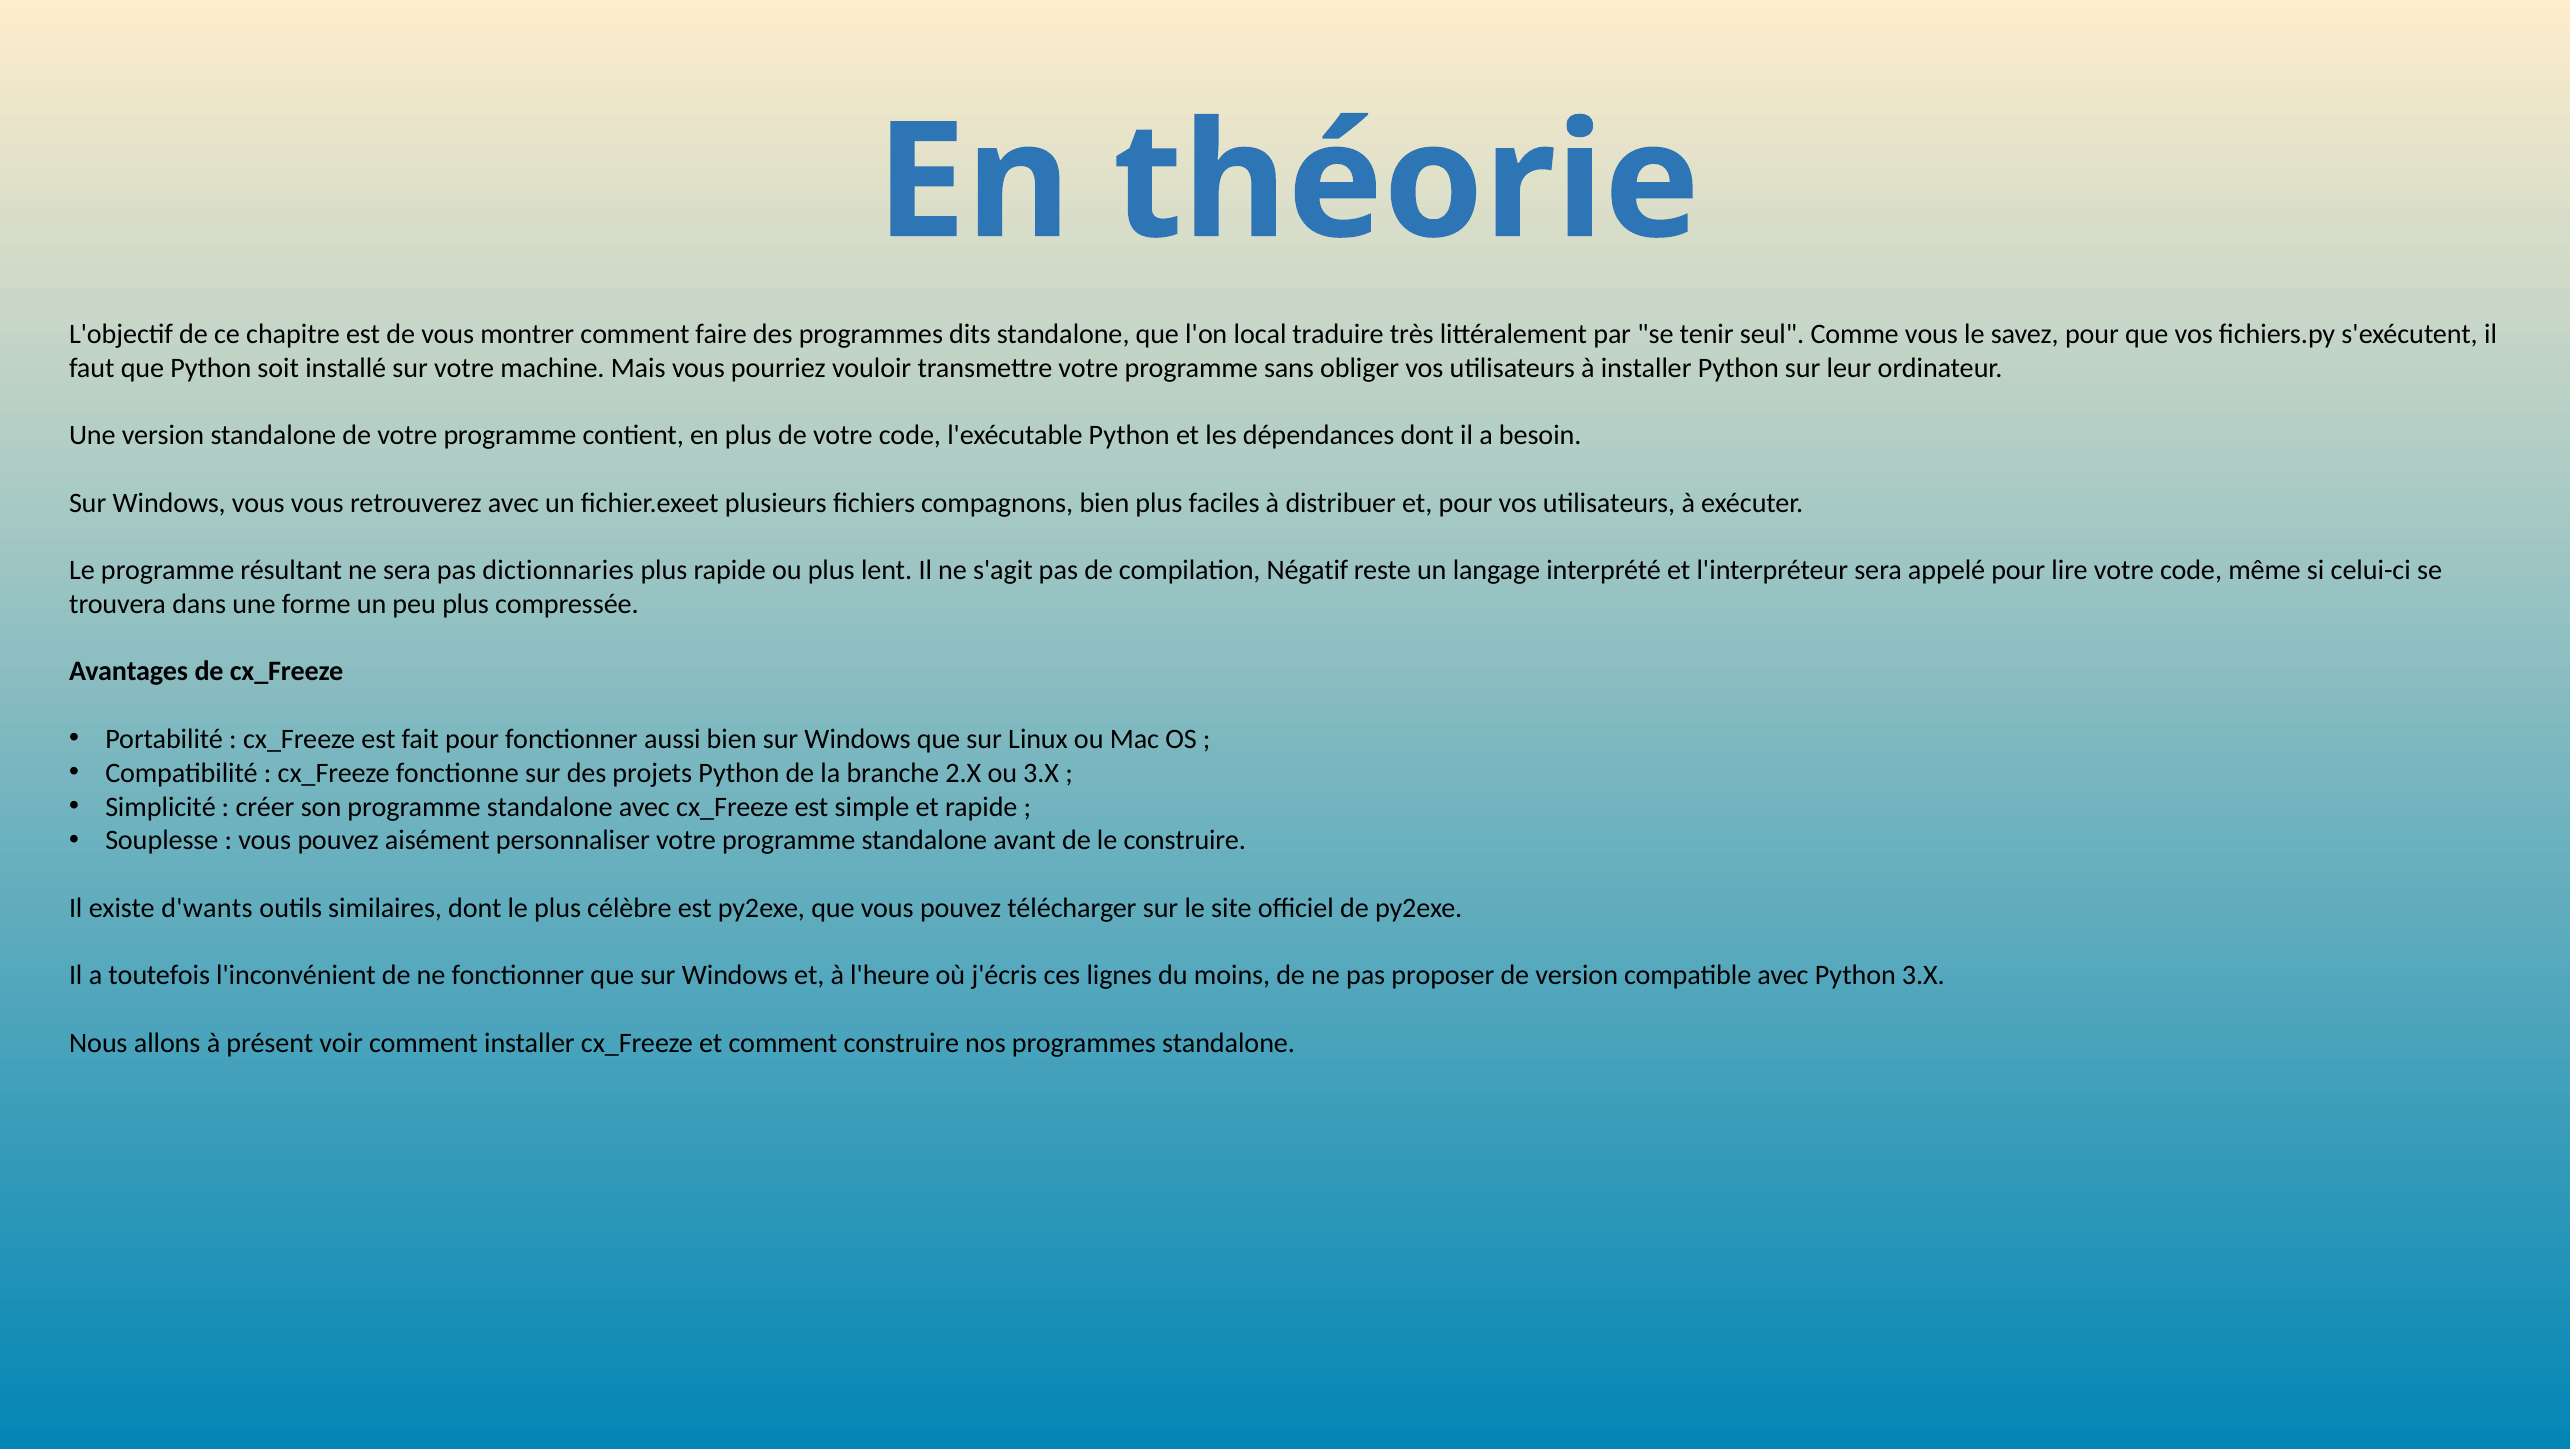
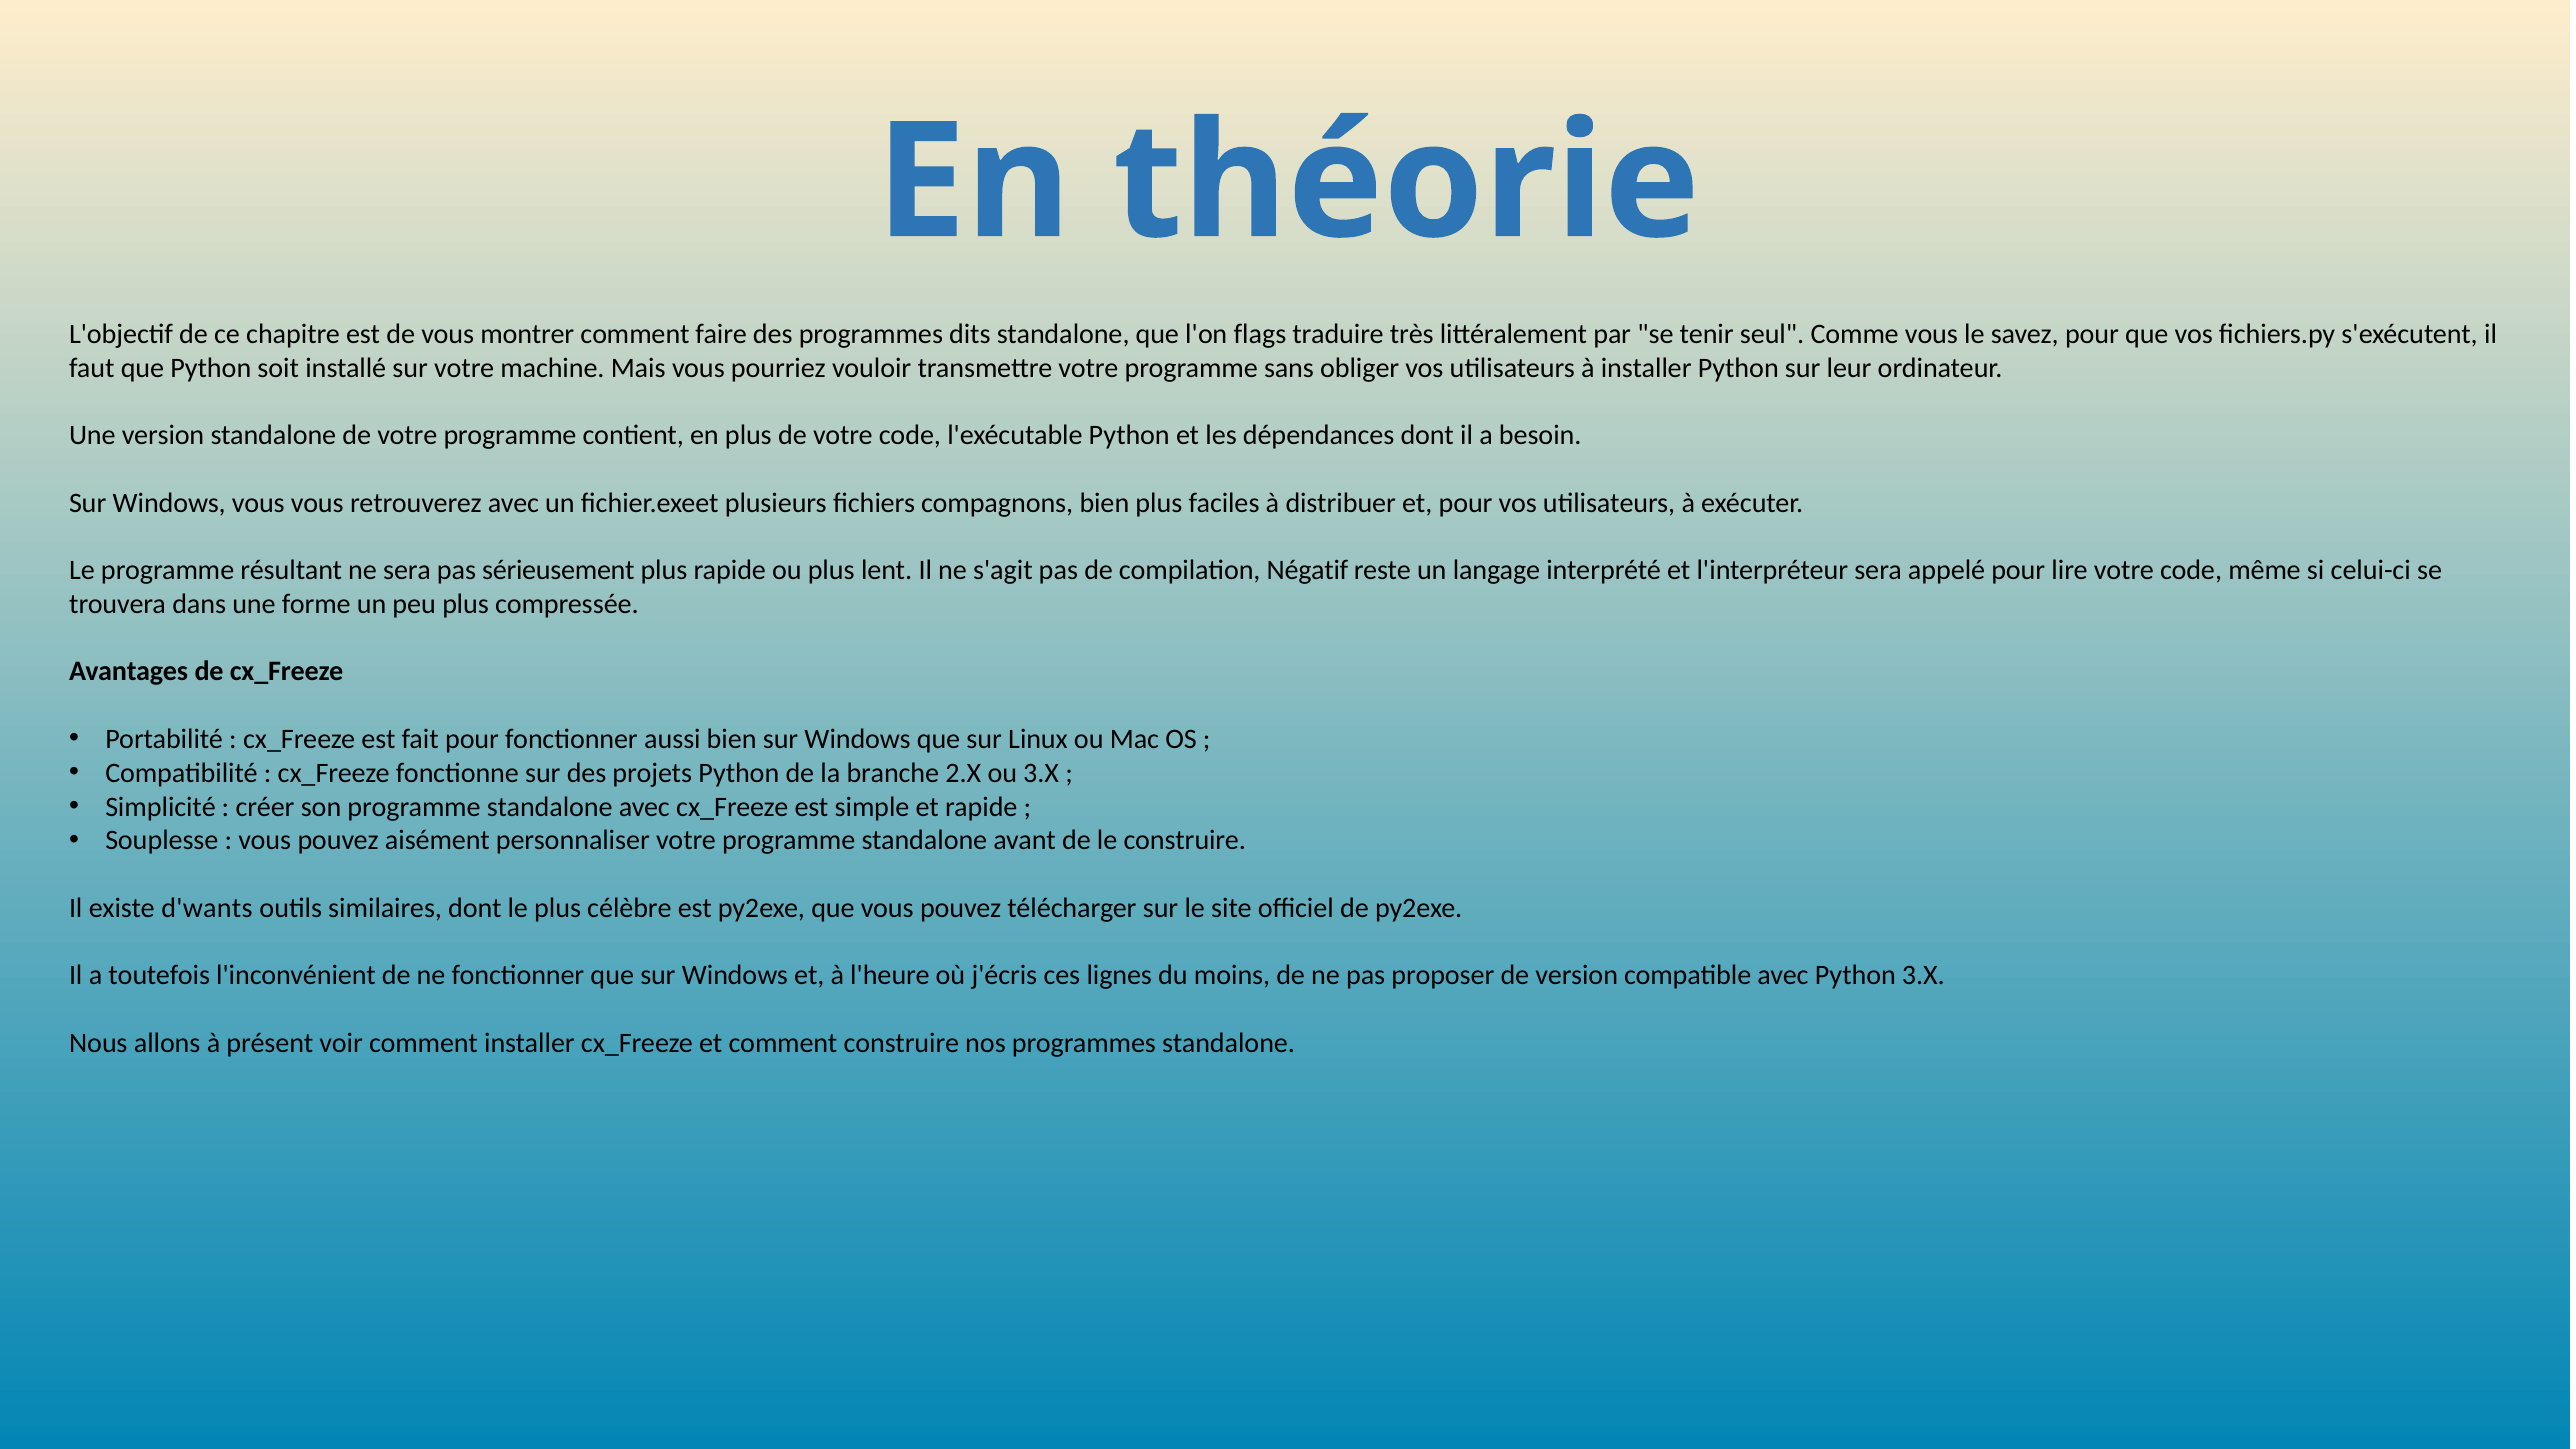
local: local -> flags (1260, 334)
dictionnaries: dictionnaries -> sérieusement (558, 570)
